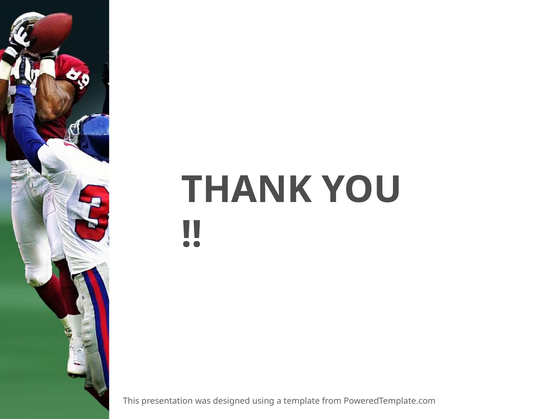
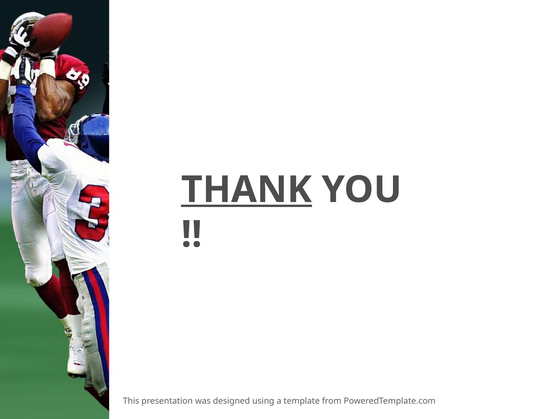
THANK underline: none -> present (246, 190)
